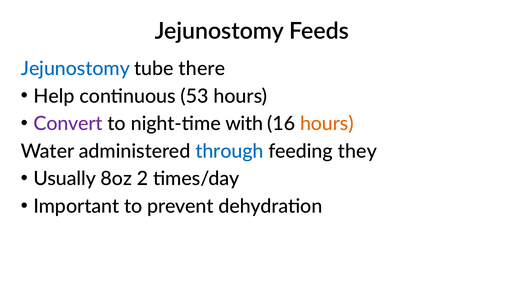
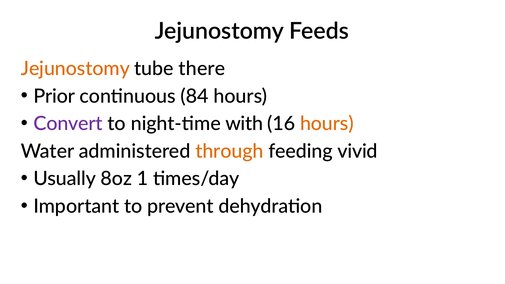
Jejunostomy colour: blue -> orange (75, 69)
Help: Help -> Prior (54, 96)
53: 53 -> 84 (195, 96)
through colour: blue -> orange (229, 151)
they: they -> vivid (358, 151)
2: 2 -> 1 (142, 179)
